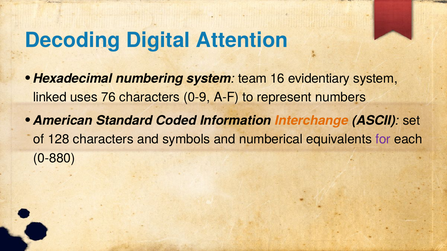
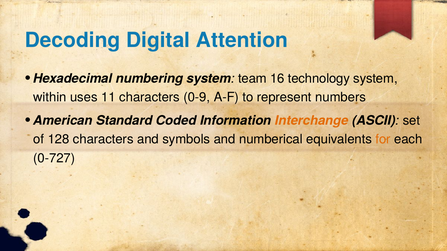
evidentiary: evidentiary -> technology (319, 79)
linked: linked -> within (50, 97)
76: 76 -> 11 (108, 97)
for colour: purple -> orange (383, 140)
0-880: 0-880 -> 0-727 (54, 158)
